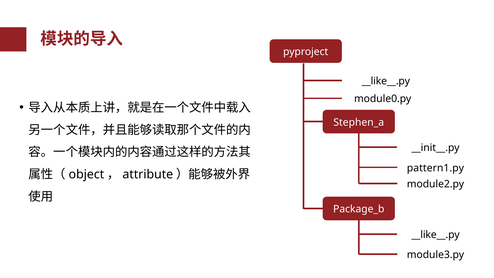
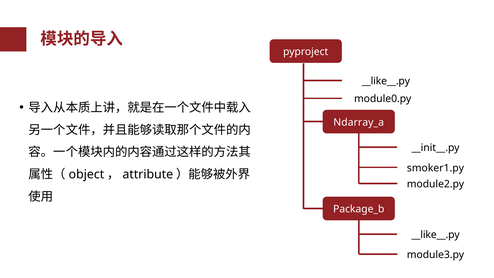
Stephen_a: Stephen_a -> Ndarray_a (359, 122)
pattern1.py: pattern1.py -> smoker1.py (435, 168)
